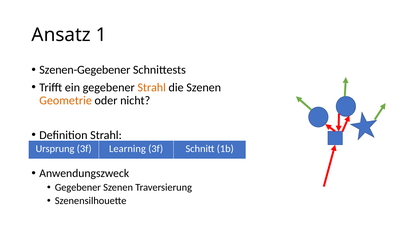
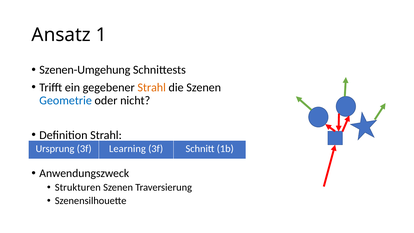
Szenen-Gegebener: Szenen-Gegebener -> Szenen-Umgehung (85, 70)
Geometrie colour: orange -> blue (66, 100)
Gegebener: Gegebener -> Strukturen (78, 187)
